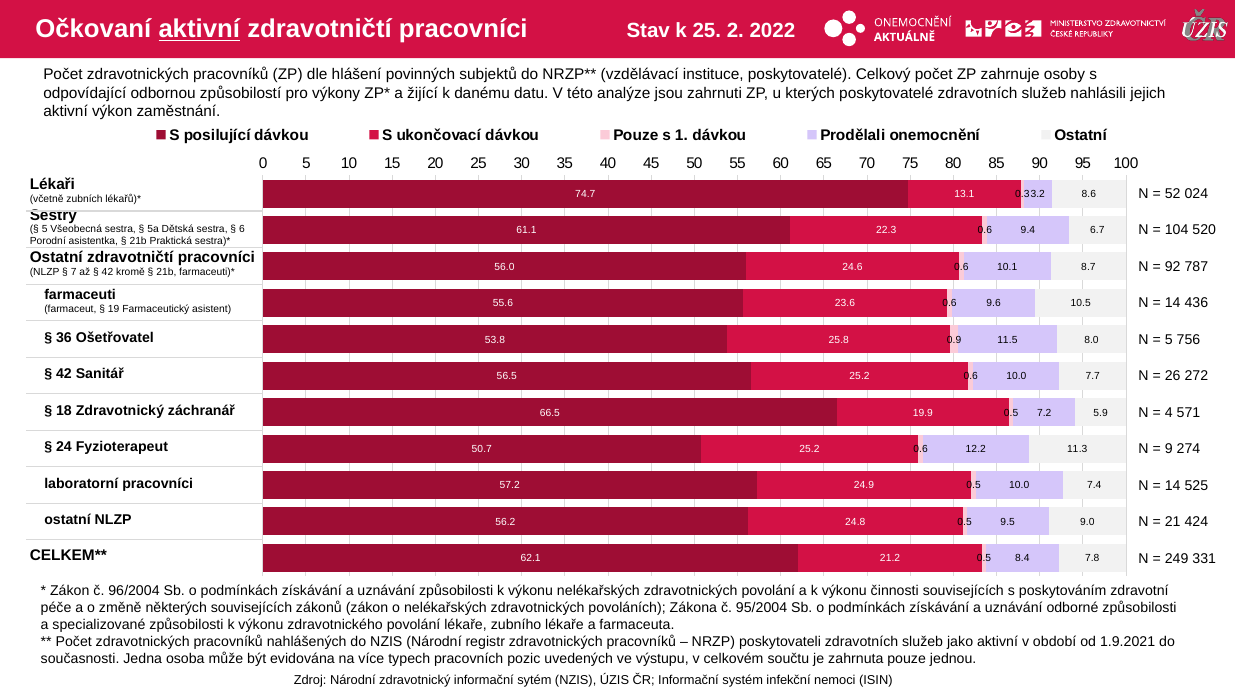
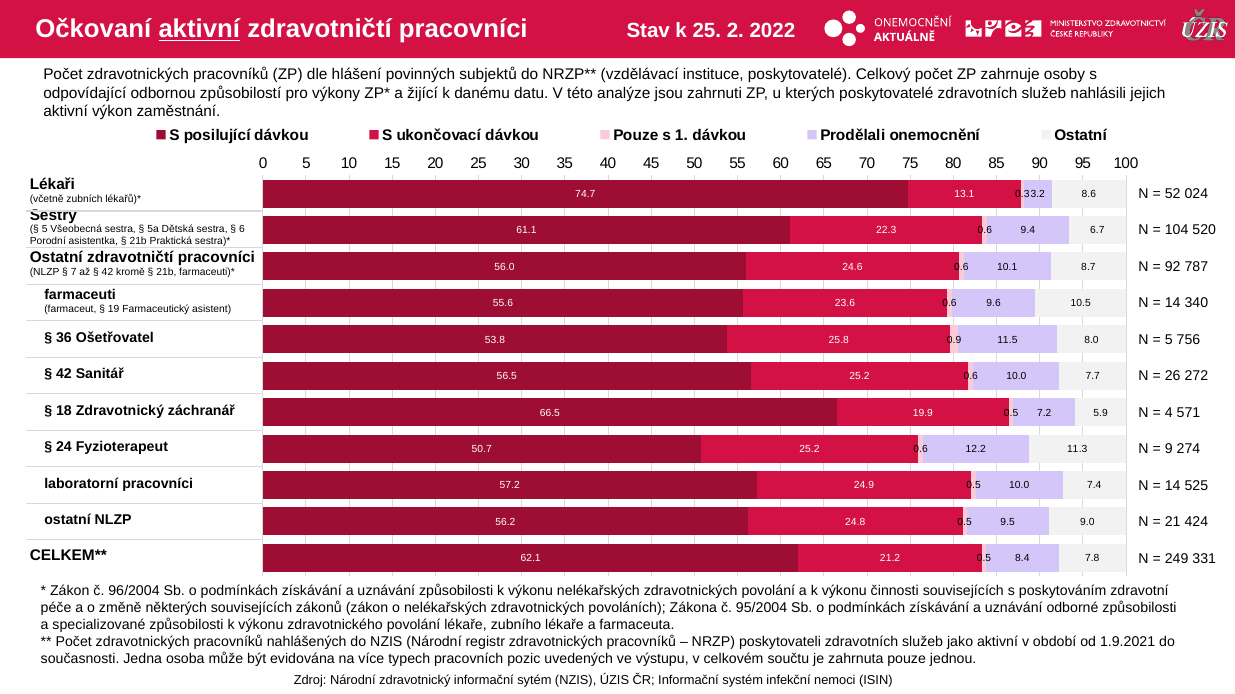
436: 436 -> 340 (1196, 303)
